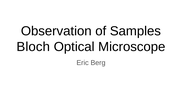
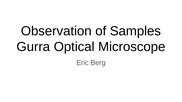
Bloch: Bloch -> Gurra (33, 47)
